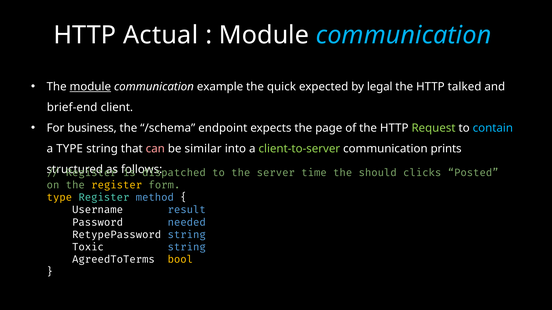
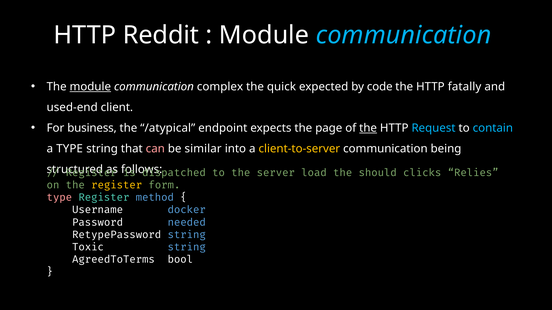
Actual: Actual -> Reddit (161, 35)
example: example -> complex (220, 87)
legal: legal -> code (380, 87)
talked: talked -> fatally (465, 87)
brief-end: brief-end -> used-end (72, 107)
/schema: /schema -> /atypical (168, 128)
the underline: none -> present (368, 128)
Request colour: light green -> light blue (434, 128)
client-to-server colour: light green -> yellow (299, 149)
prints: prints -> being (446, 149)
time: time -> load (314, 173)
Posted: Posted -> Relies (473, 173)
type colour: yellow -> pink (59, 198)
result: result -> docker (187, 210)
bool colour: yellow -> white (180, 260)
